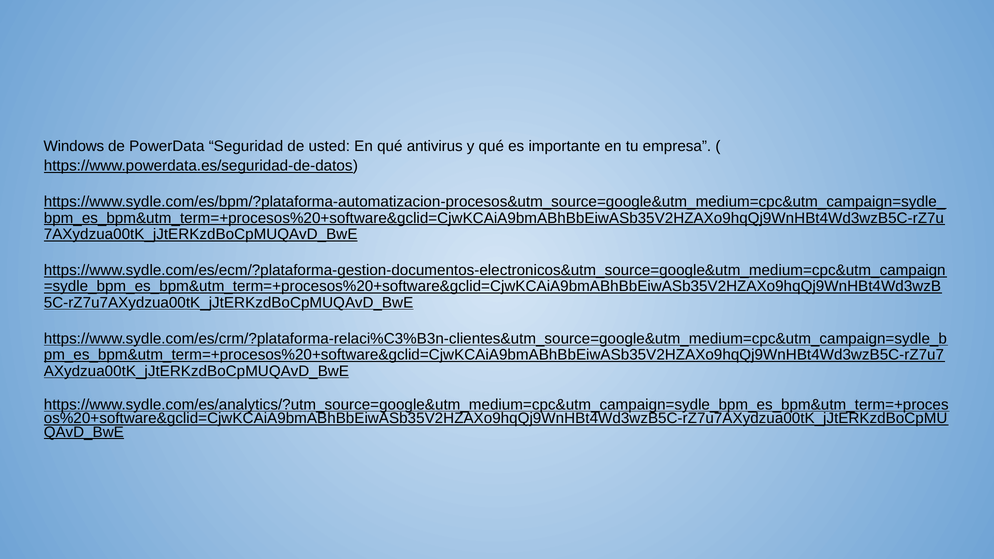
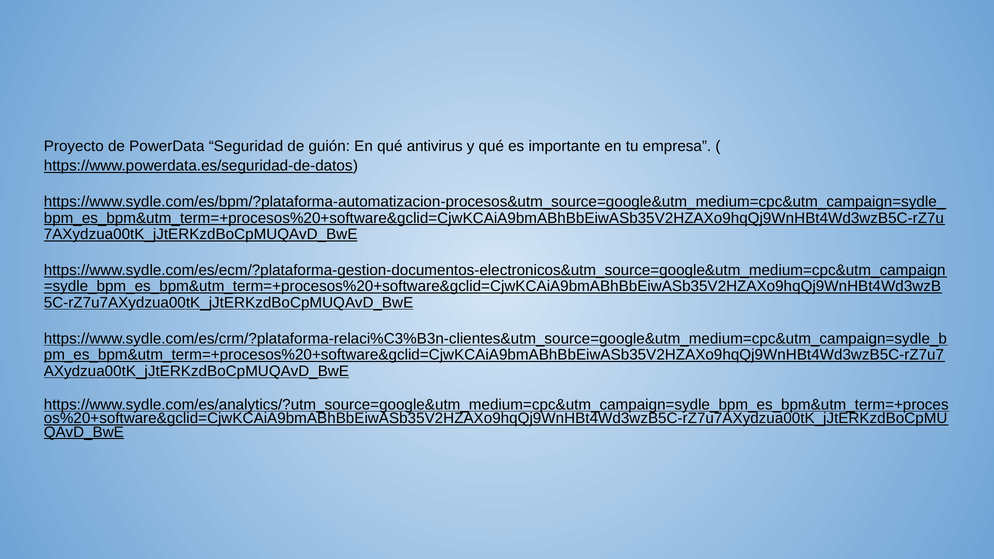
Windows: Windows -> Proyecto (74, 146)
usted: usted -> guión (329, 146)
